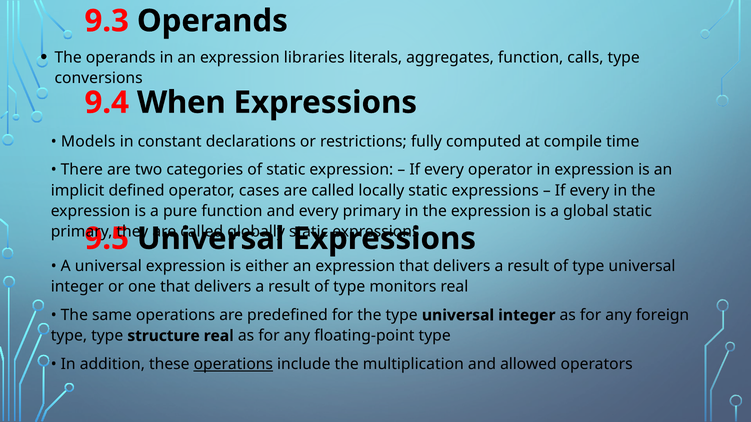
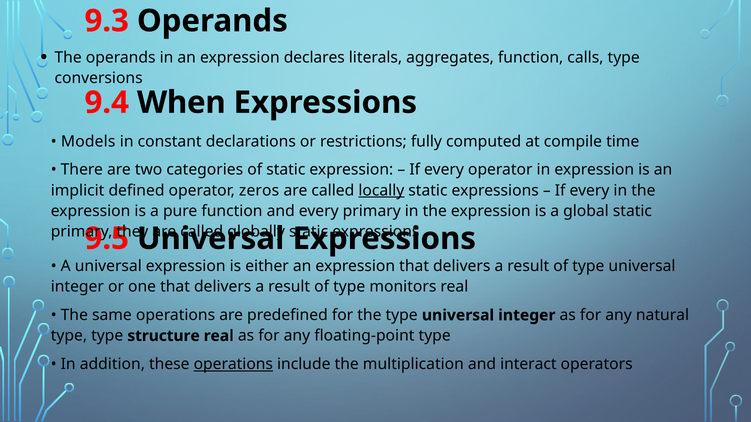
libraries: libraries -> declares (314, 58)
cases: cases -> zeros (259, 191)
locally underline: none -> present (381, 191)
foreign: foreign -> natural (662, 316)
allowed: allowed -> interact (528, 365)
